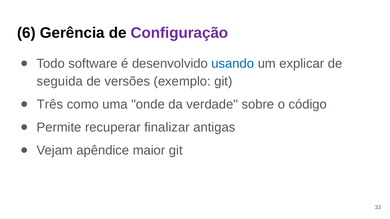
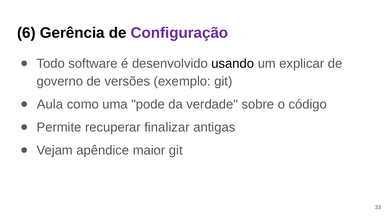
usando colour: blue -> black (233, 64)
seguida: seguida -> governo (60, 81)
Três: Três -> Aula (50, 104)
onde: onde -> pode (148, 104)
